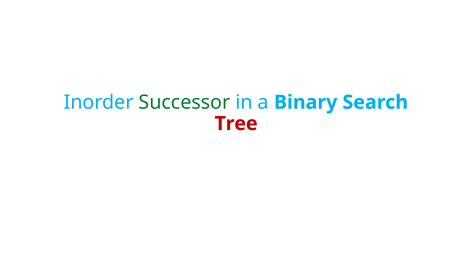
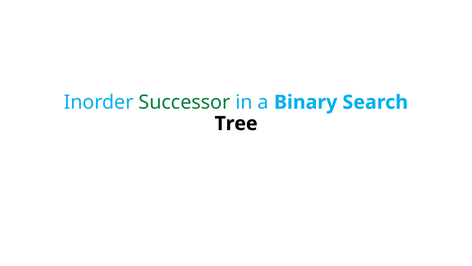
Tree colour: red -> black (236, 123)
